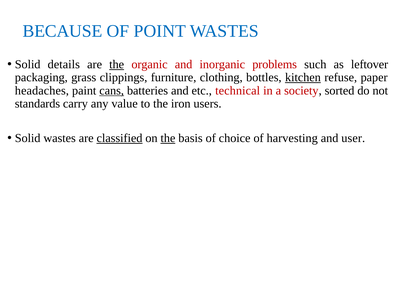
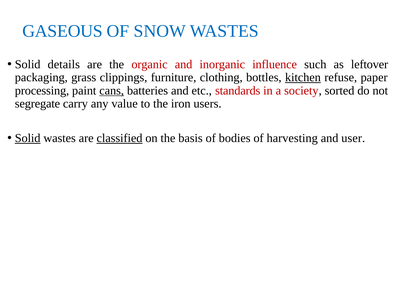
BECAUSE: BECAUSE -> GASEOUS (63, 31)
POINT: POINT -> SNOW (160, 31)
the underline: present -> none (117, 64)
problems: problems -> influence (275, 64)
headaches: headaches -> processing (42, 91)
technical: technical -> standards (238, 91)
standards: standards -> segregate (37, 104)
Solid underline: none -> present (28, 138)
the underline: present -> none (168, 138)
choice: choice -> bodies (235, 138)
